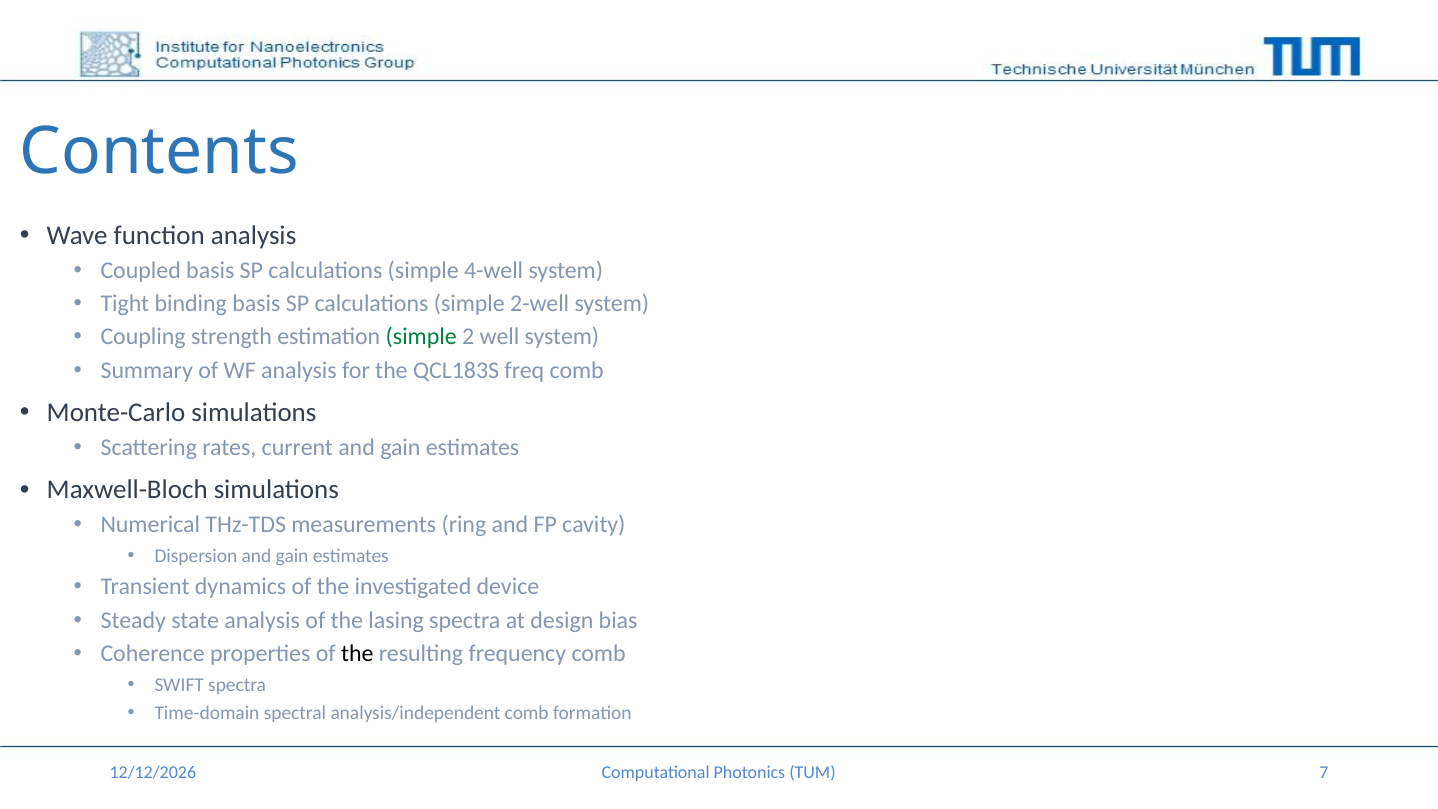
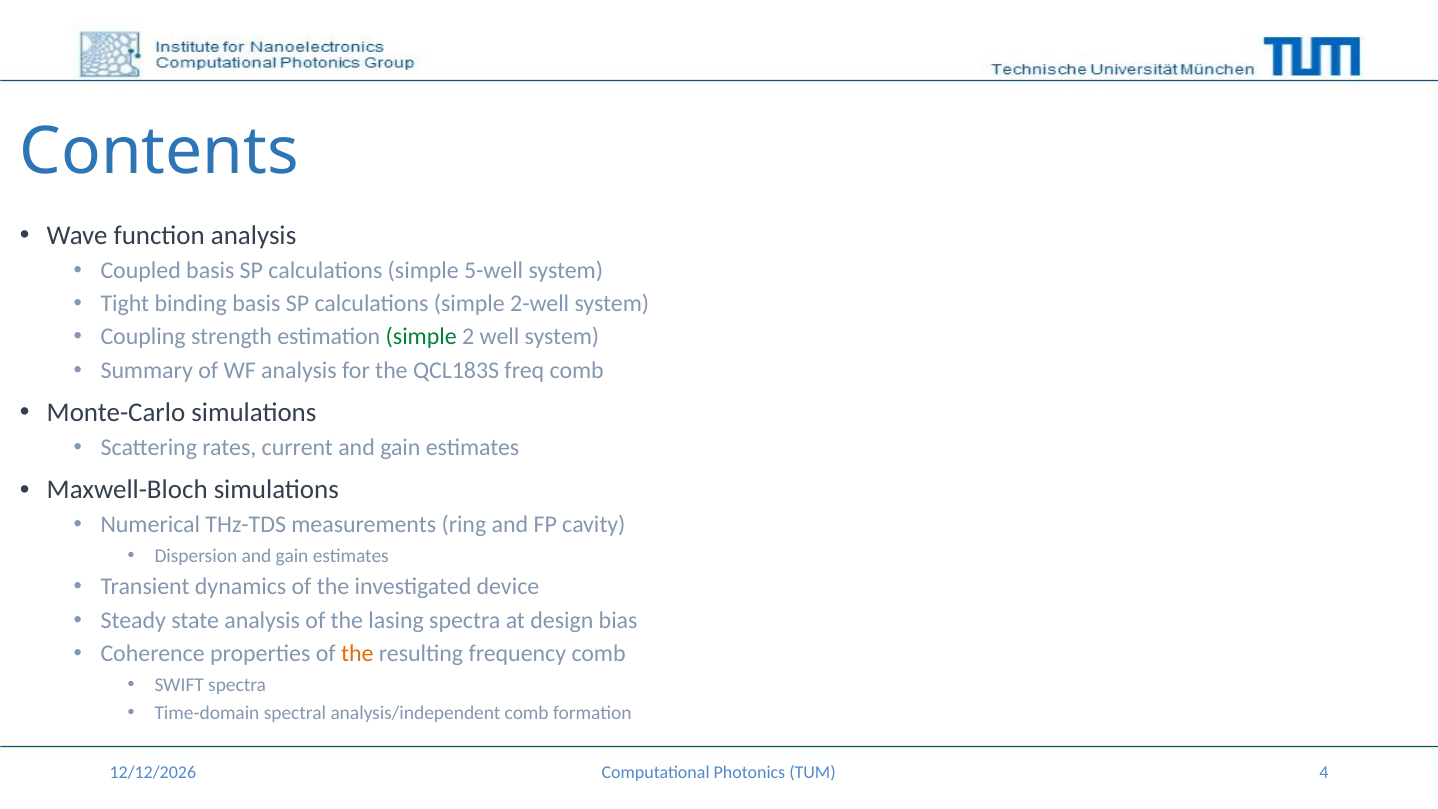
4-well: 4-well -> 5-well (494, 270)
the colour: black -> orange (357, 654)
7: 7 -> 4 (1324, 772)
